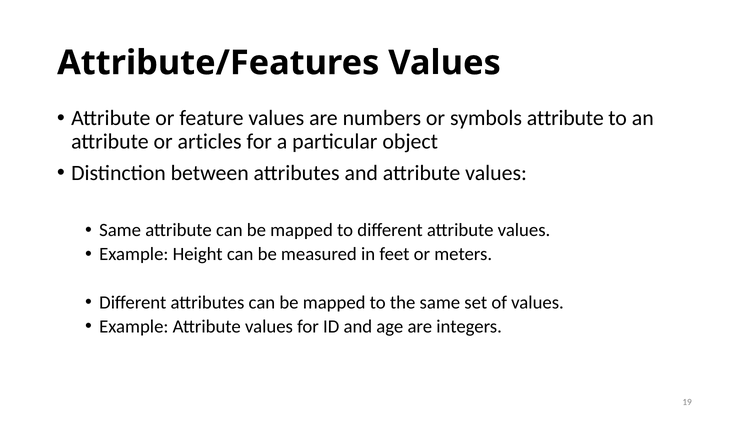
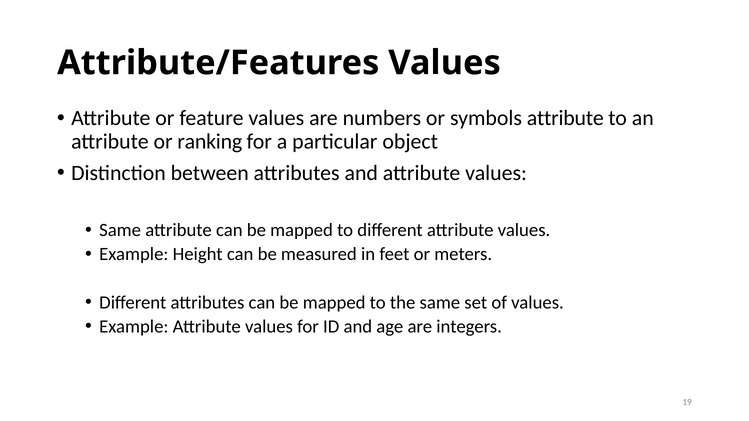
articles: articles -> ranking (210, 142)
